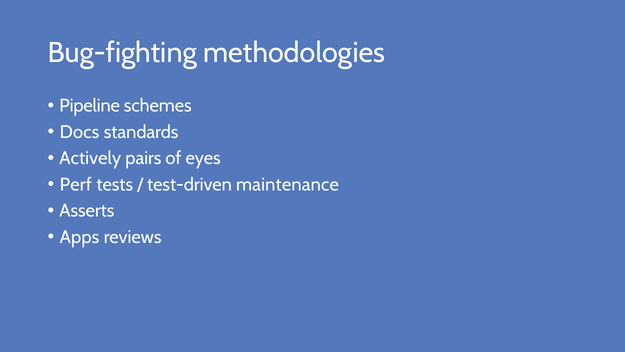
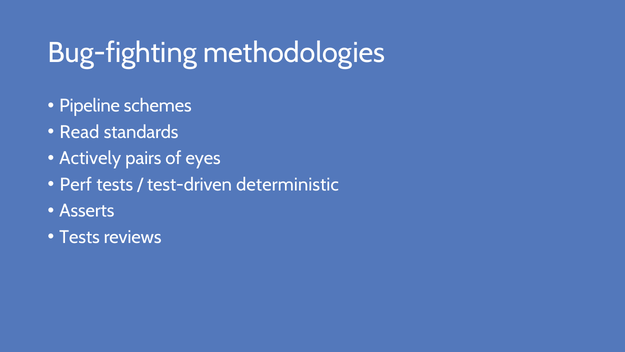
Docs: Docs -> Read (79, 132)
maintenance: maintenance -> deterministic (287, 184)
Apps: Apps -> Tests (80, 237)
